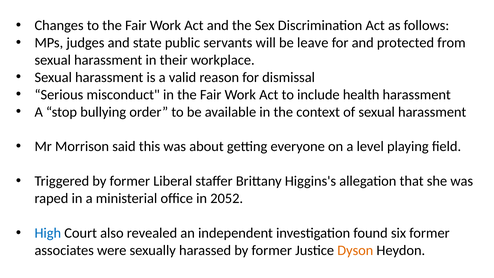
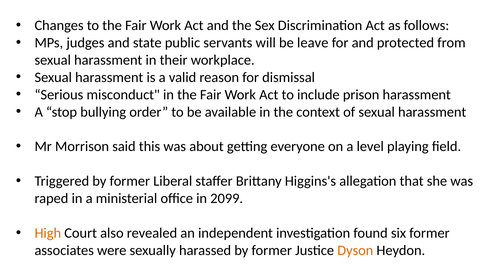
health: health -> prison (361, 95)
2052: 2052 -> 2099 (227, 198)
High colour: blue -> orange (48, 233)
